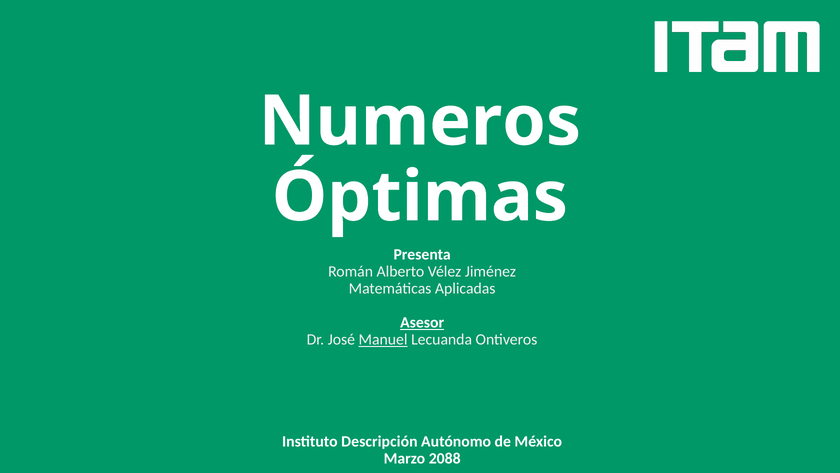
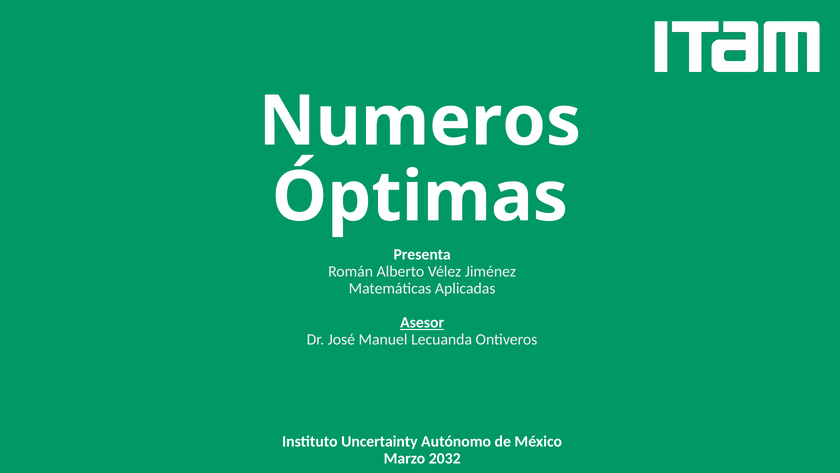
Manuel underline: present -> none (383, 339)
Descripción: Descripción -> Uncertainty (379, 441)
2088: 2088 -> 2032 (445, 458)
